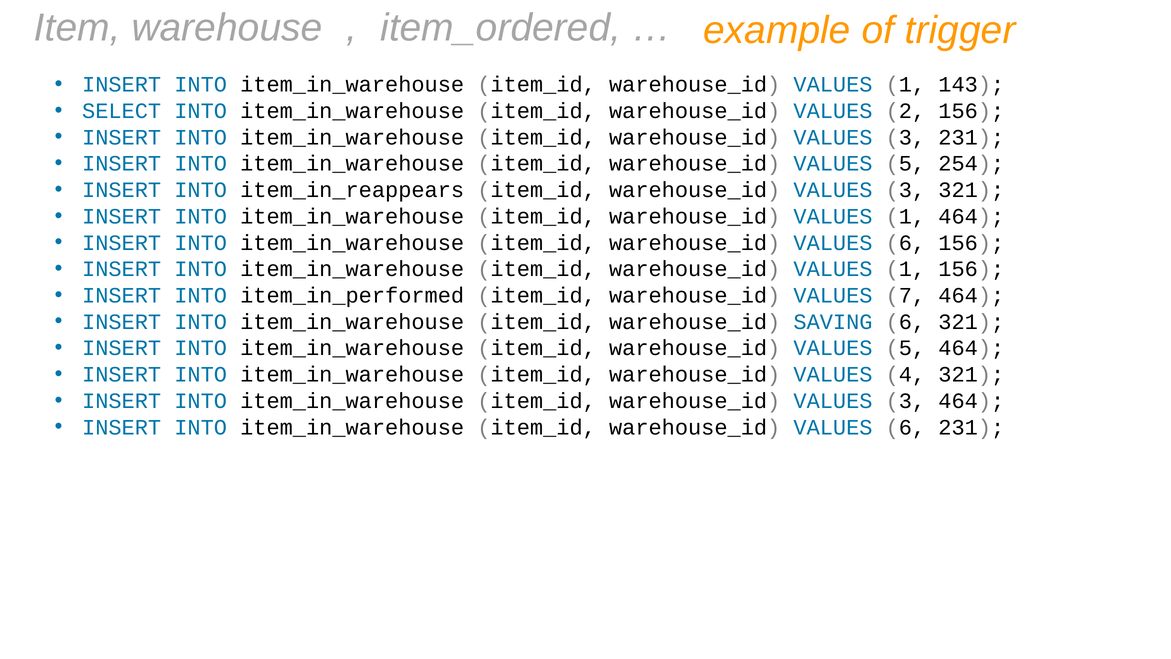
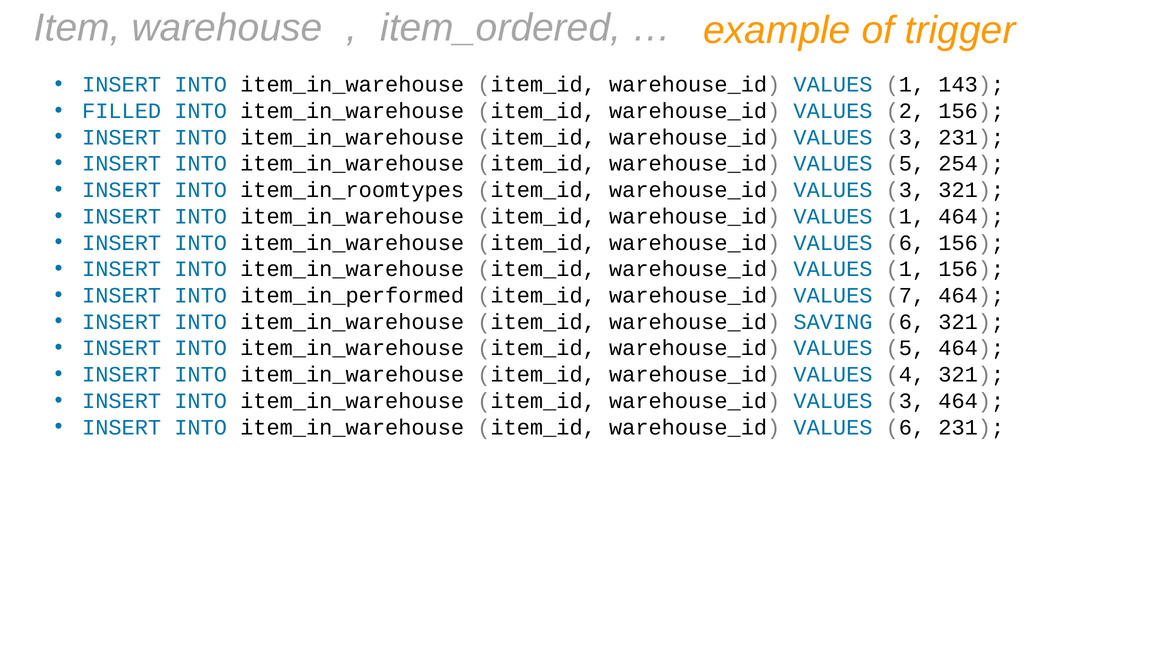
SELECT: SELECT -> FILLED (122, 111)
item_in_reappears: item_in_reappears -> item_in_roomtypes (352, 190)
